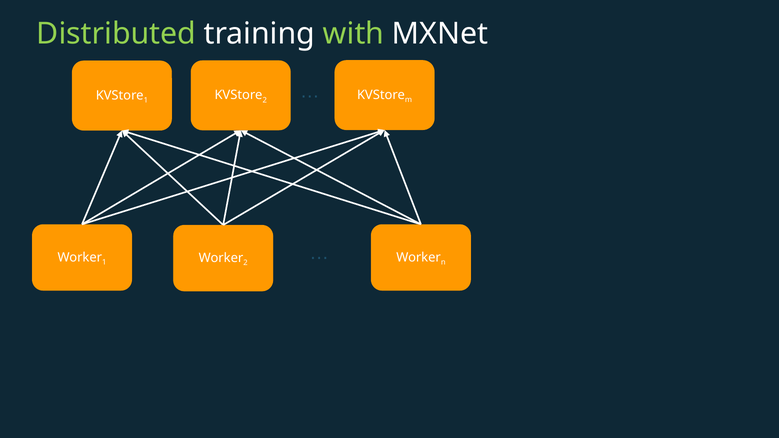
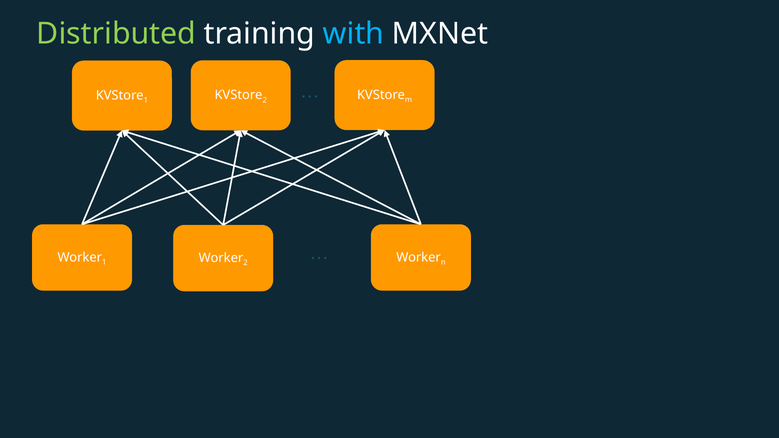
with colour: light green -> light blue (354, 34)
